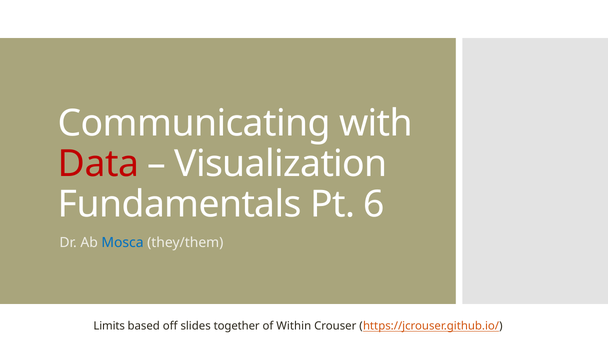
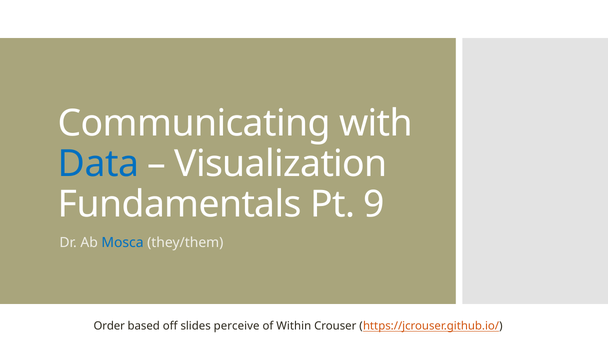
Data colour: red -> blue (98, 164)
6: 6 -> 9 (374, 204)
Limits: Limits -> Order (109, 326)
together: together -> perceive (237, 326)
